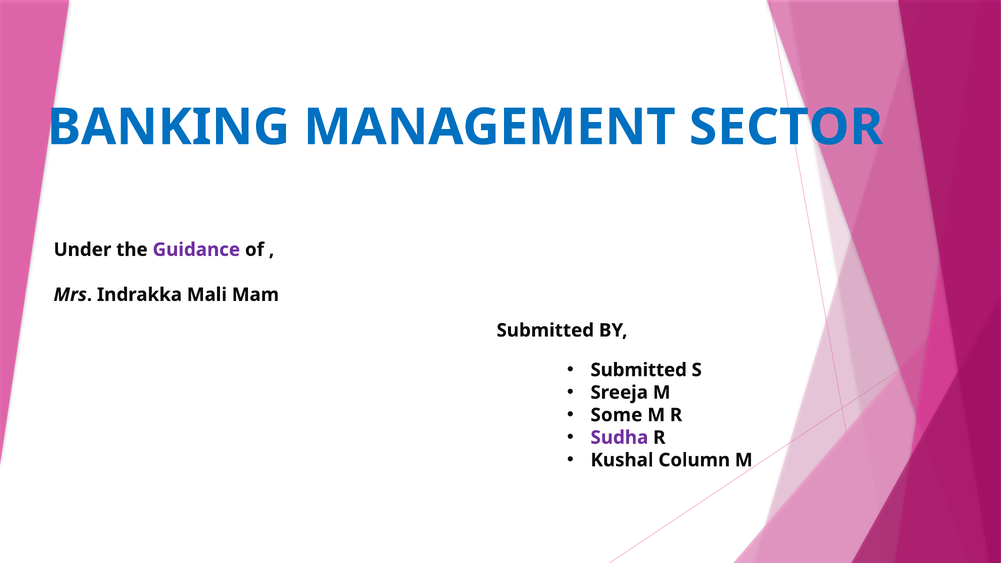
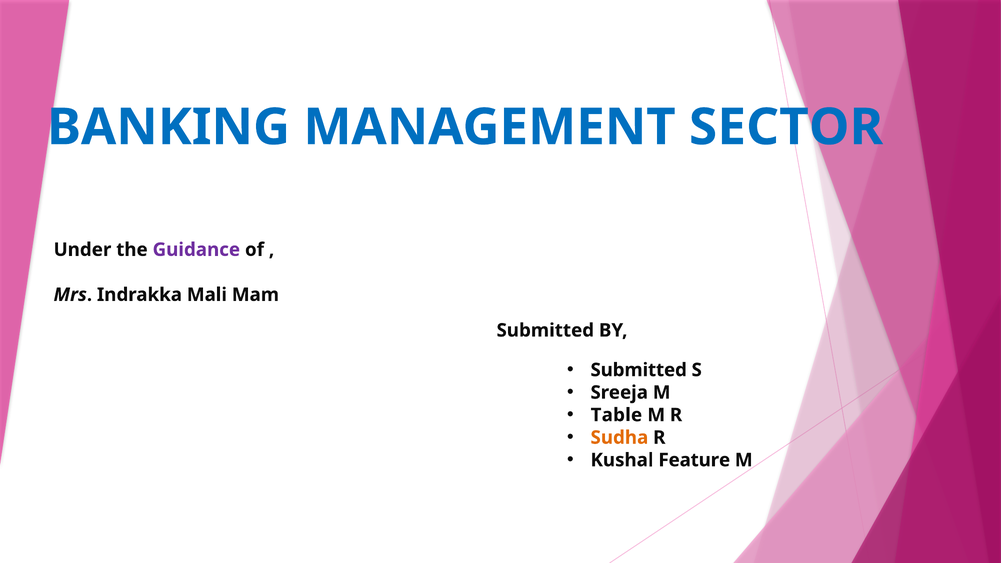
Some: Some -> Table (616, 415)
Sudha colour: purple -> orange (619, 438)
Column: Column -> Feature (694, 460)
